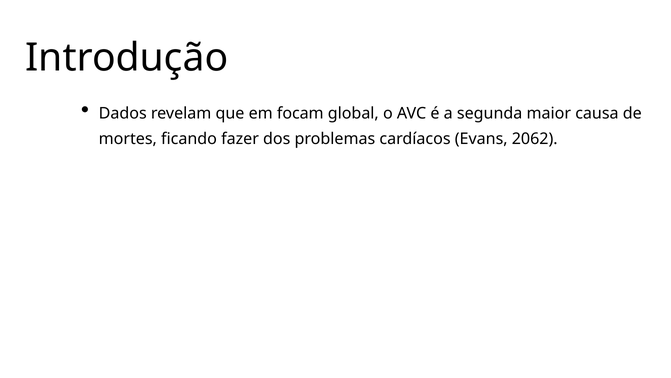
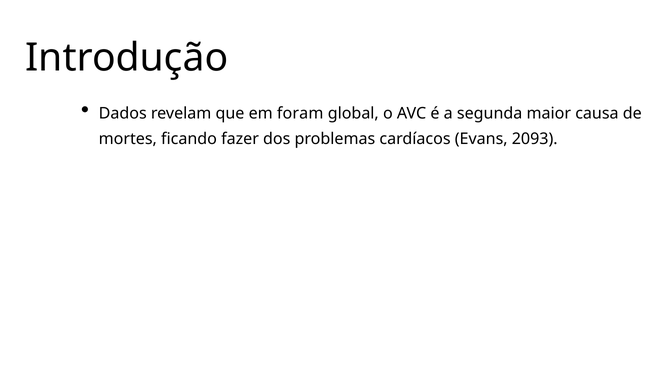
focam: focam -> foram (300, 113)
2062: 2062 -> 2093 (535, 139)
